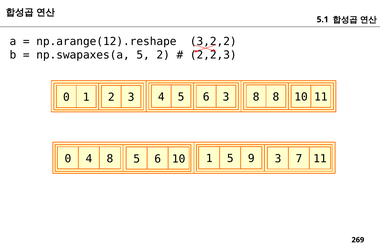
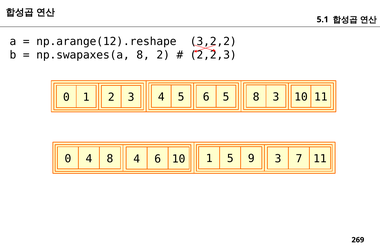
np.swapaxes(a 5: 5 -> 8 (143, 55)
6 3: 3 -> 5 (226, 97)
8 8: 8 -> 3 (276, 97)
8 5: 5 -> 4 (137, 159)
